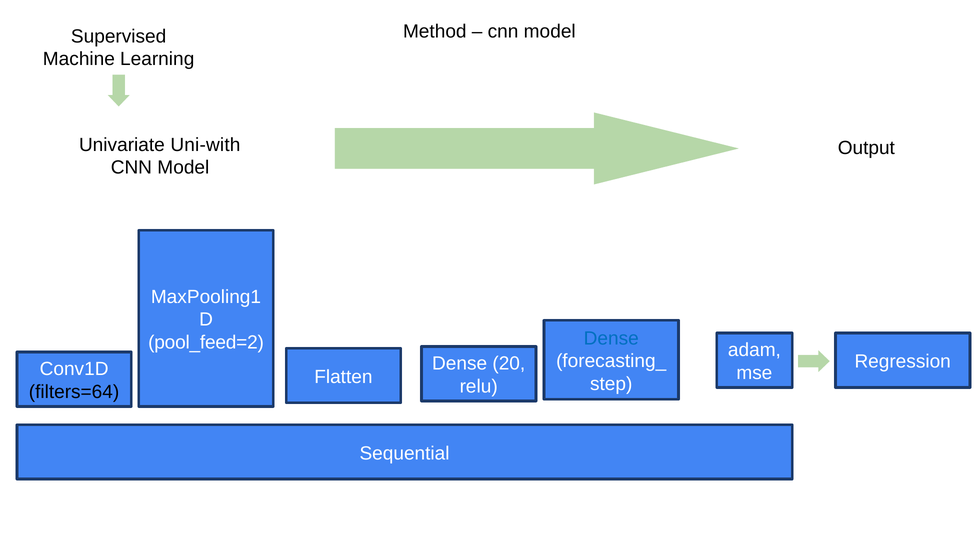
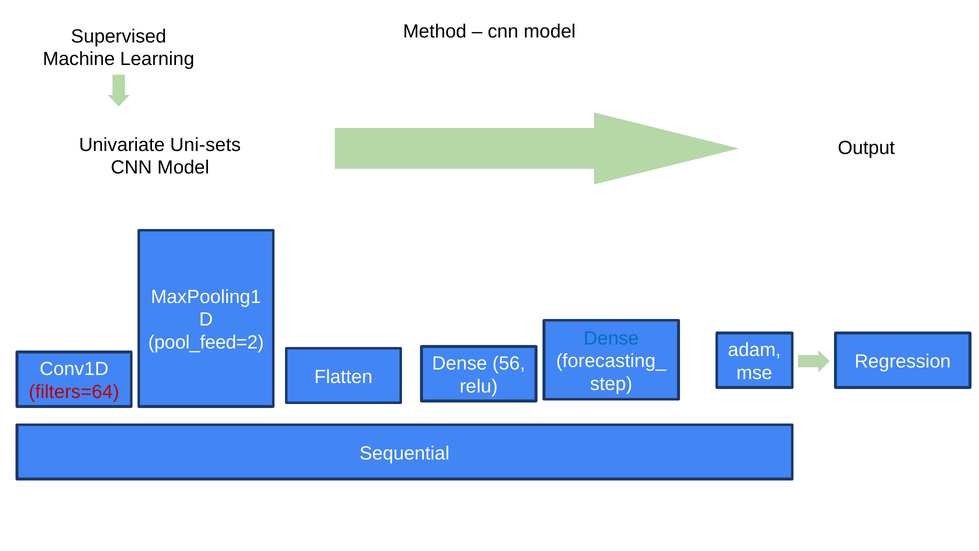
Uni-with: Uni-with -> Uni-sets (205, 145)
20: 20 -> 56 (509, 363)
filters=64 colour: black -> red (74, 392)
